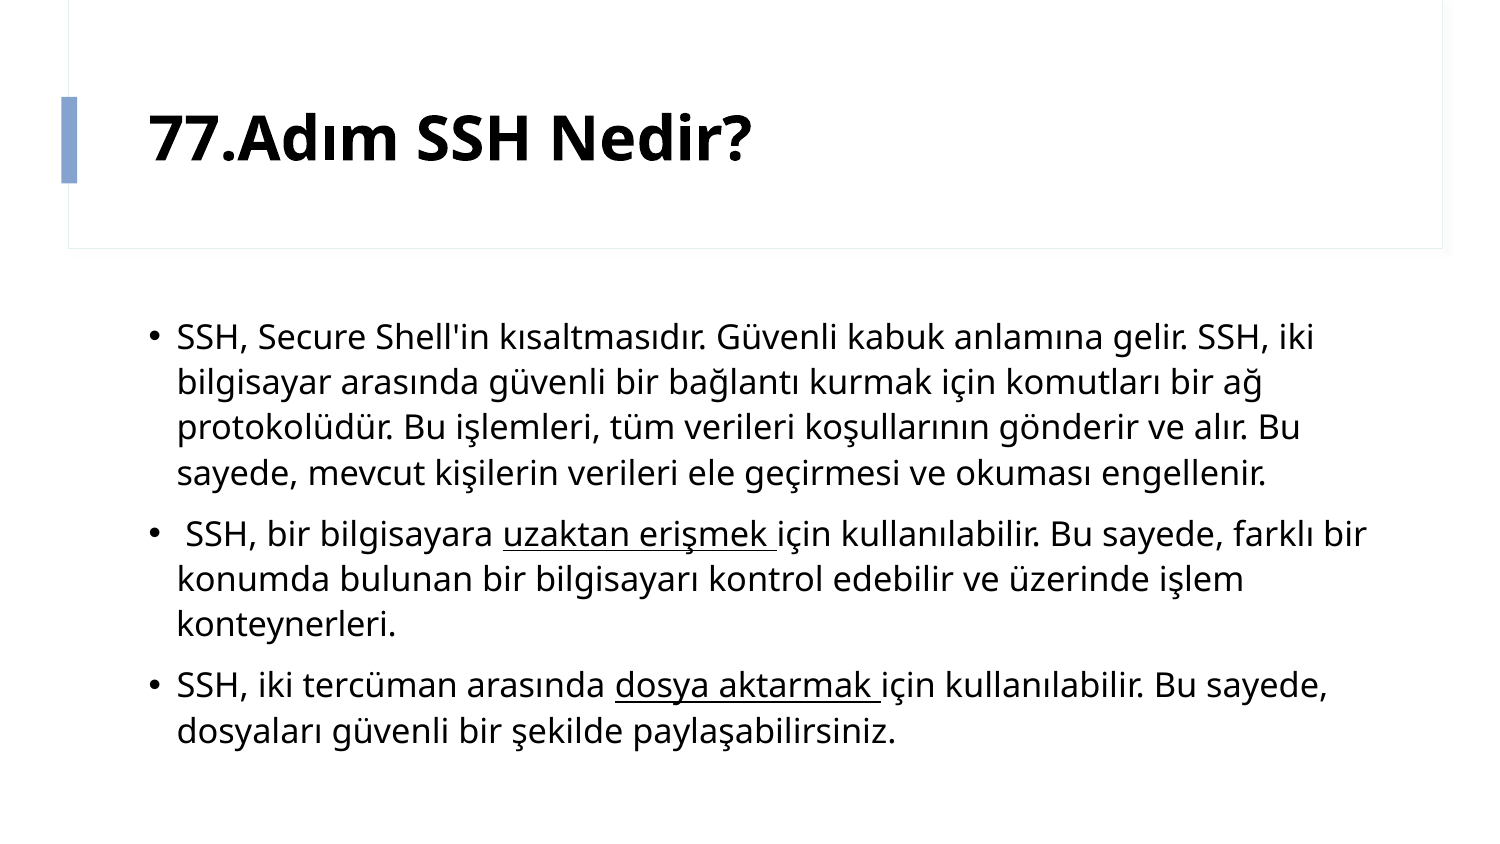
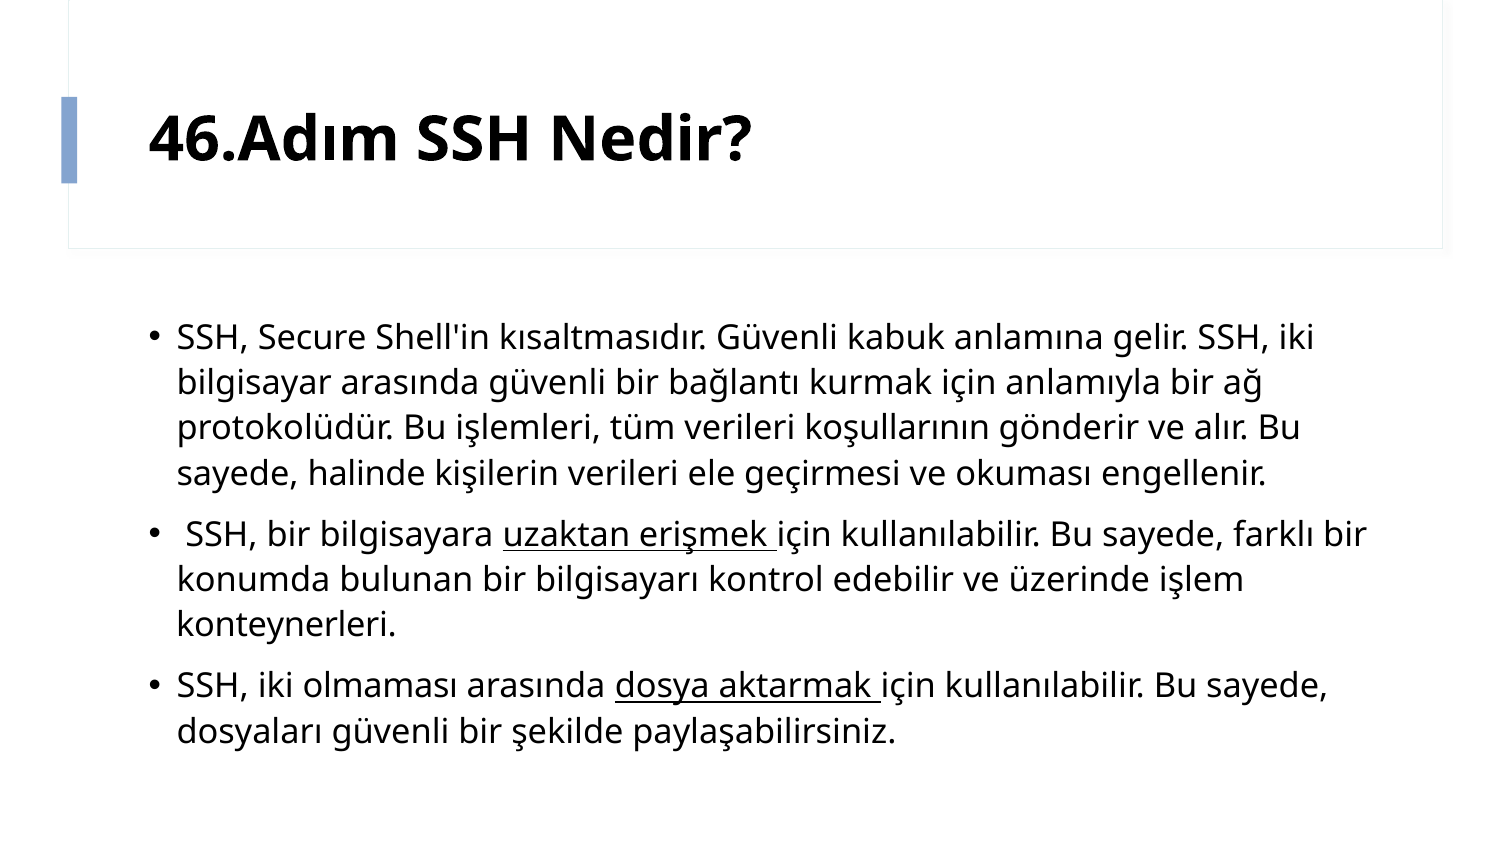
77.Adım: 77.Adım -> 46.Adım (274, 140)
komutları: komutları -> anlamıyla (1083, 383)
mevcut: mevcut -> halinde (367, 474)
tercüman: tercüman -> olmaması (380, 686)
